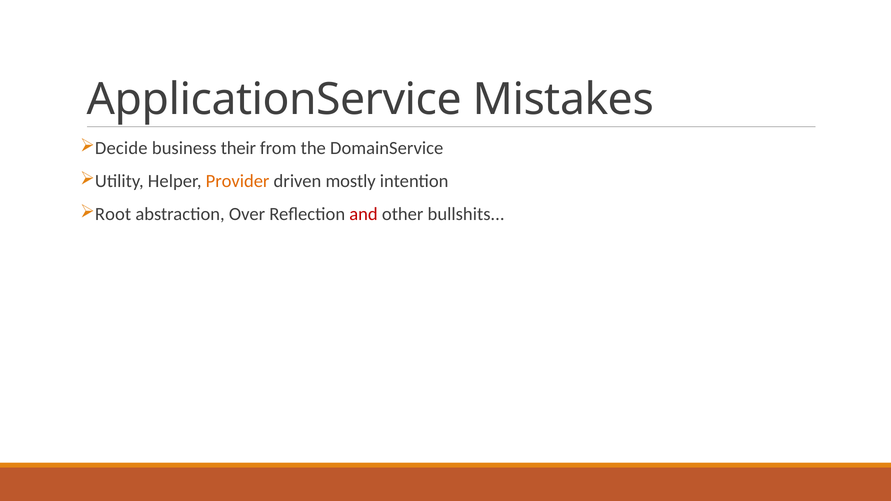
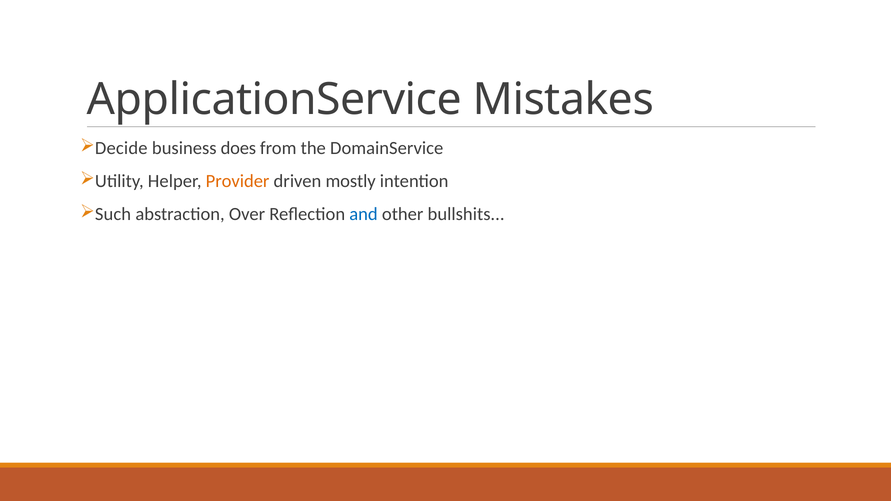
their: their -> does (238, 148)
Root: Root -> Such (113, 214)
and colour: red -> blue (364, 214)
